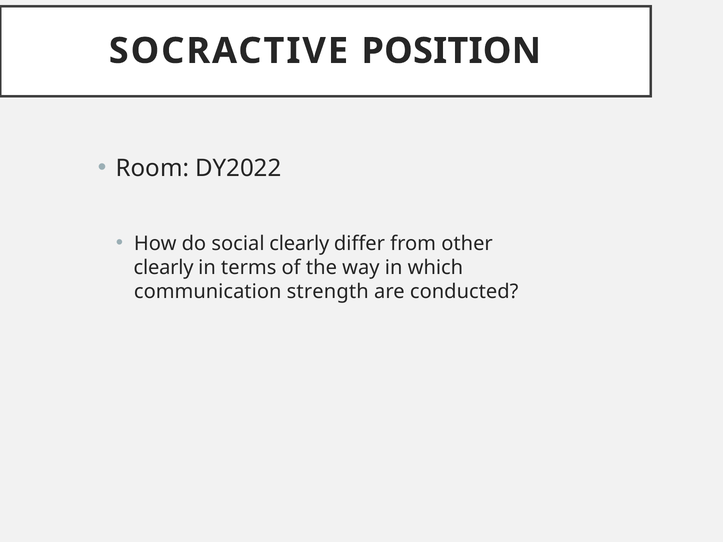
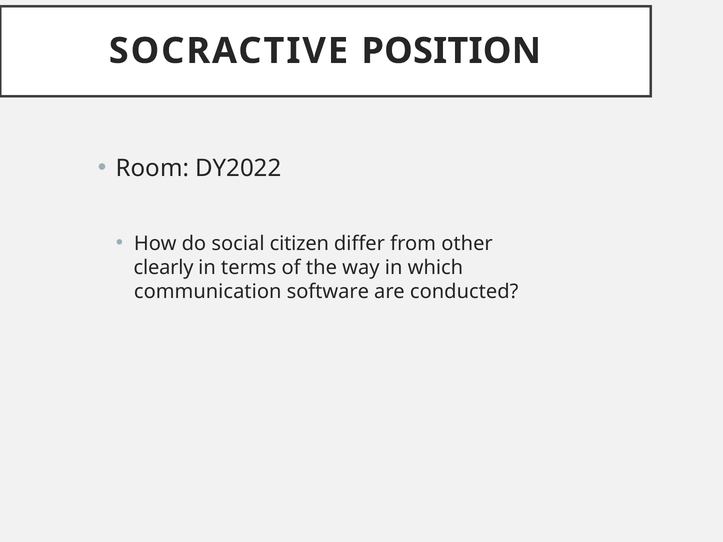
social clearly: clearly -> citizen (299, 244)
strength: strength -> software (328, 292)
